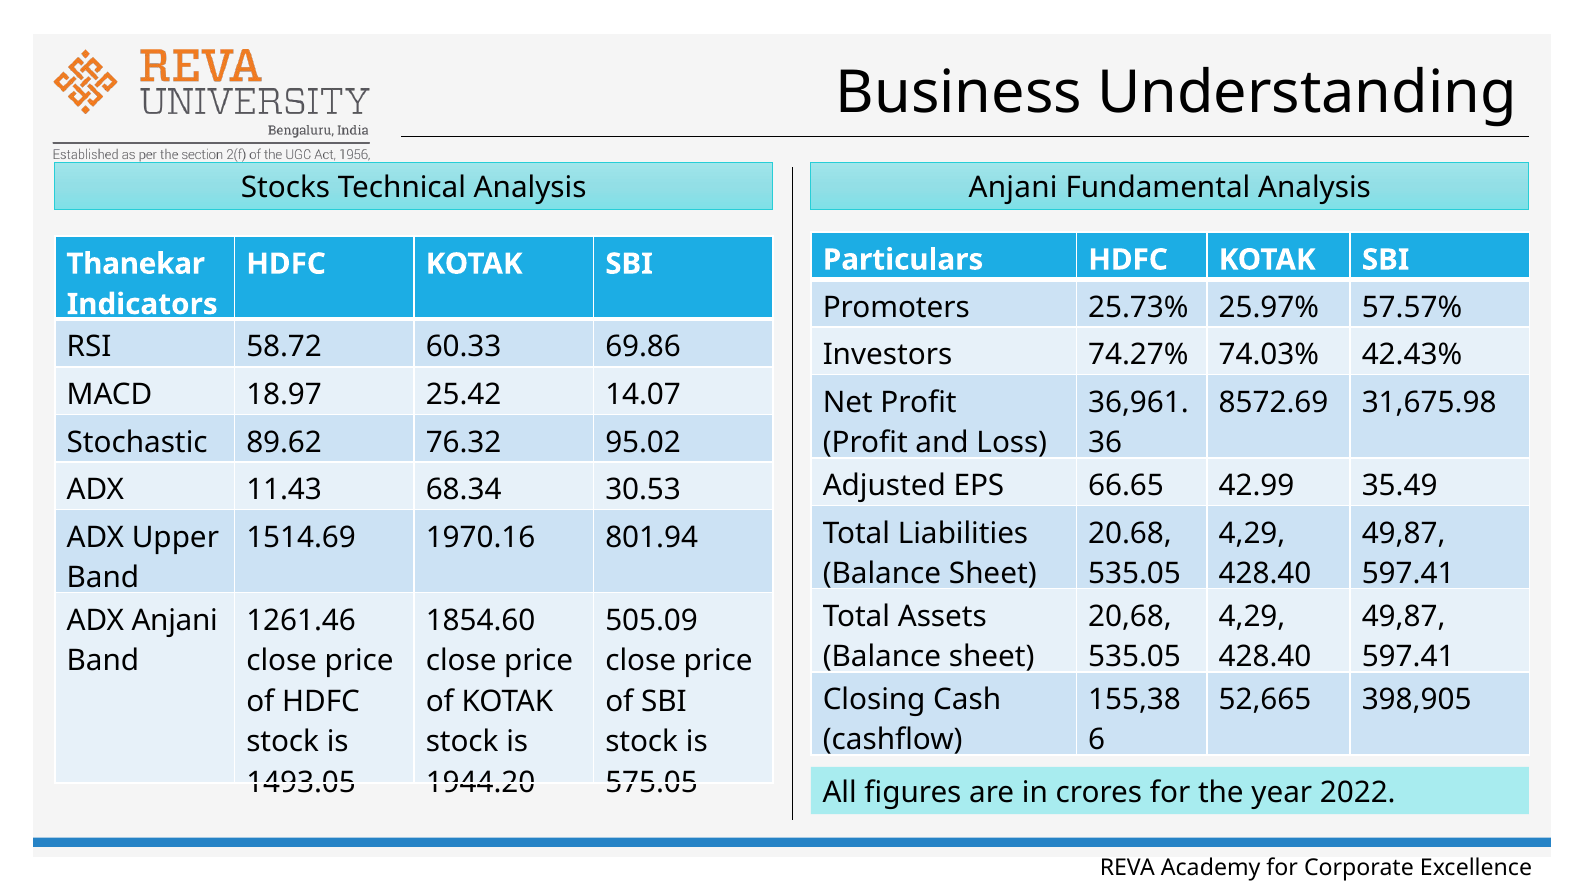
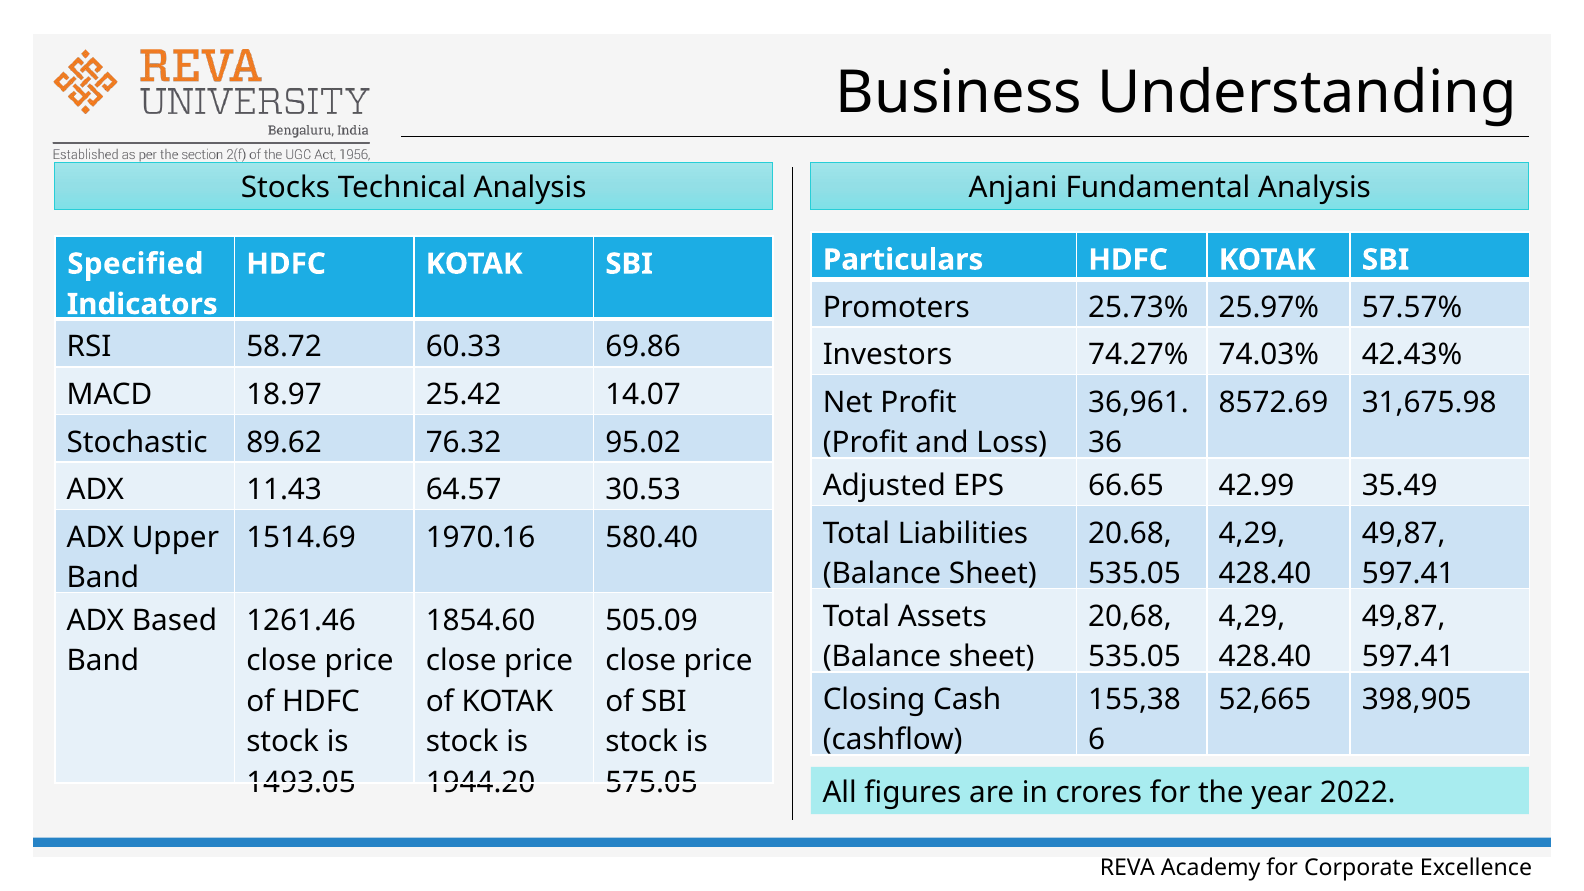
Thanekar: Thanekar -> Specified (135, 264)
68.34: 68.34 -> 64.57 (464, 490)
801.94: 801.94 -> 580.40 (652, 537)
ADX Anjani: Anjani -> Based (174, 621)
